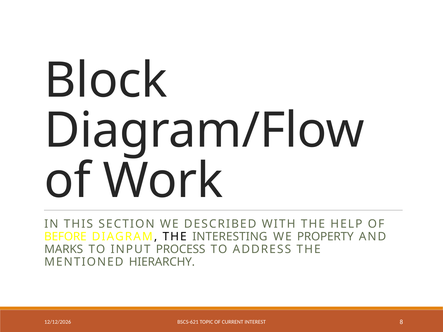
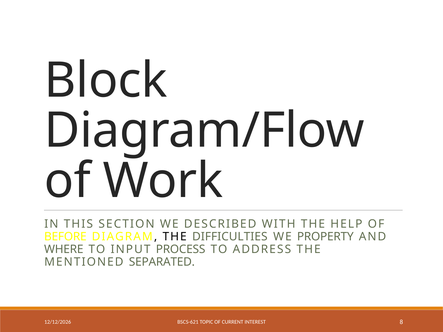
INTERESTING: INTERESTING -> DIFFICULTIES (230, 237)
MARKS: MARKS -> WHERE (64, 249)
HIERARCHY: HIERARCHY -> SEPARATED (162, 262)
